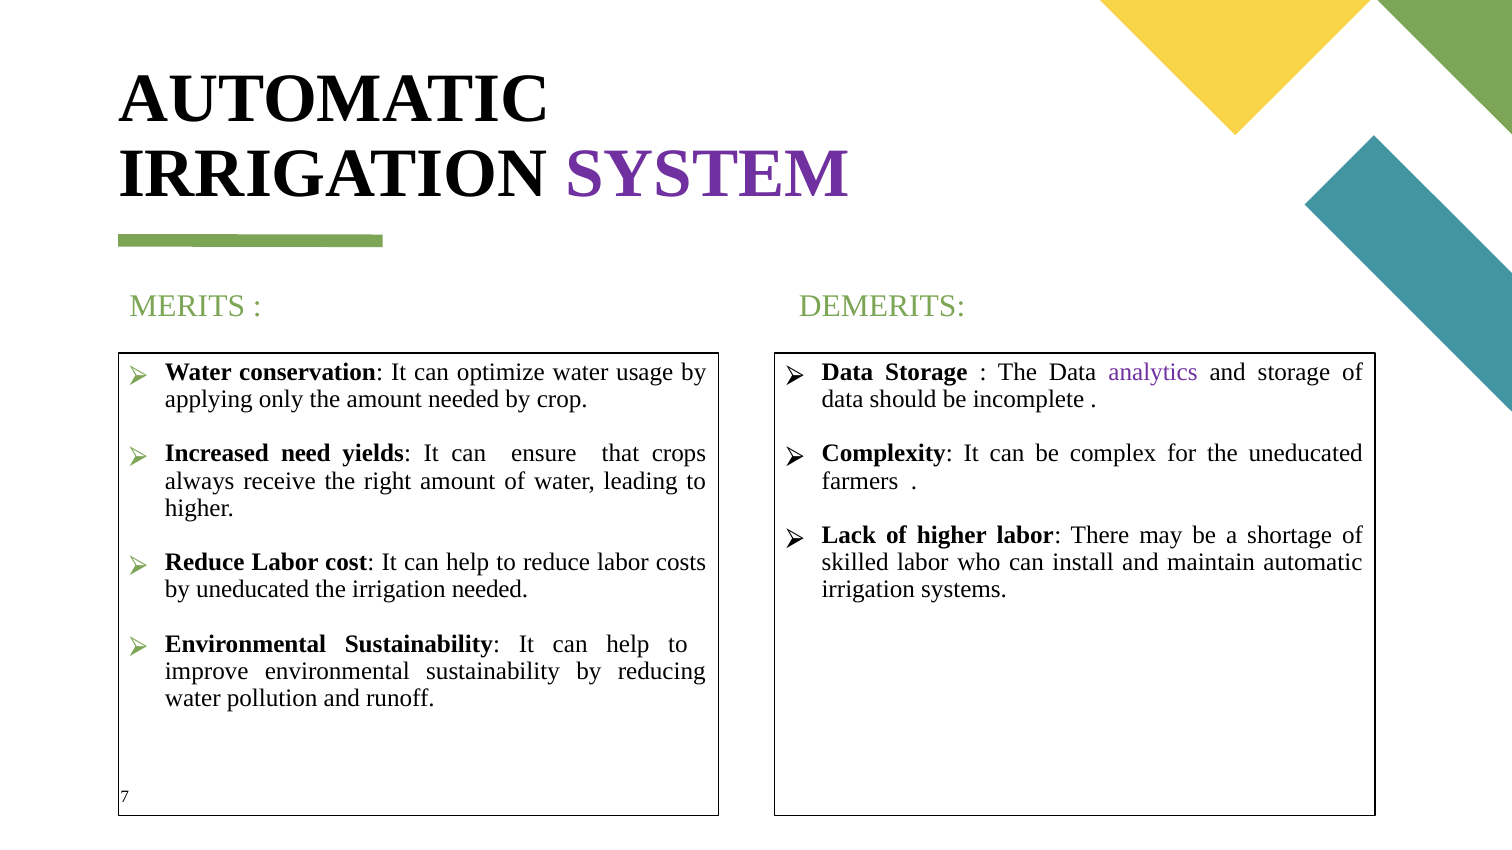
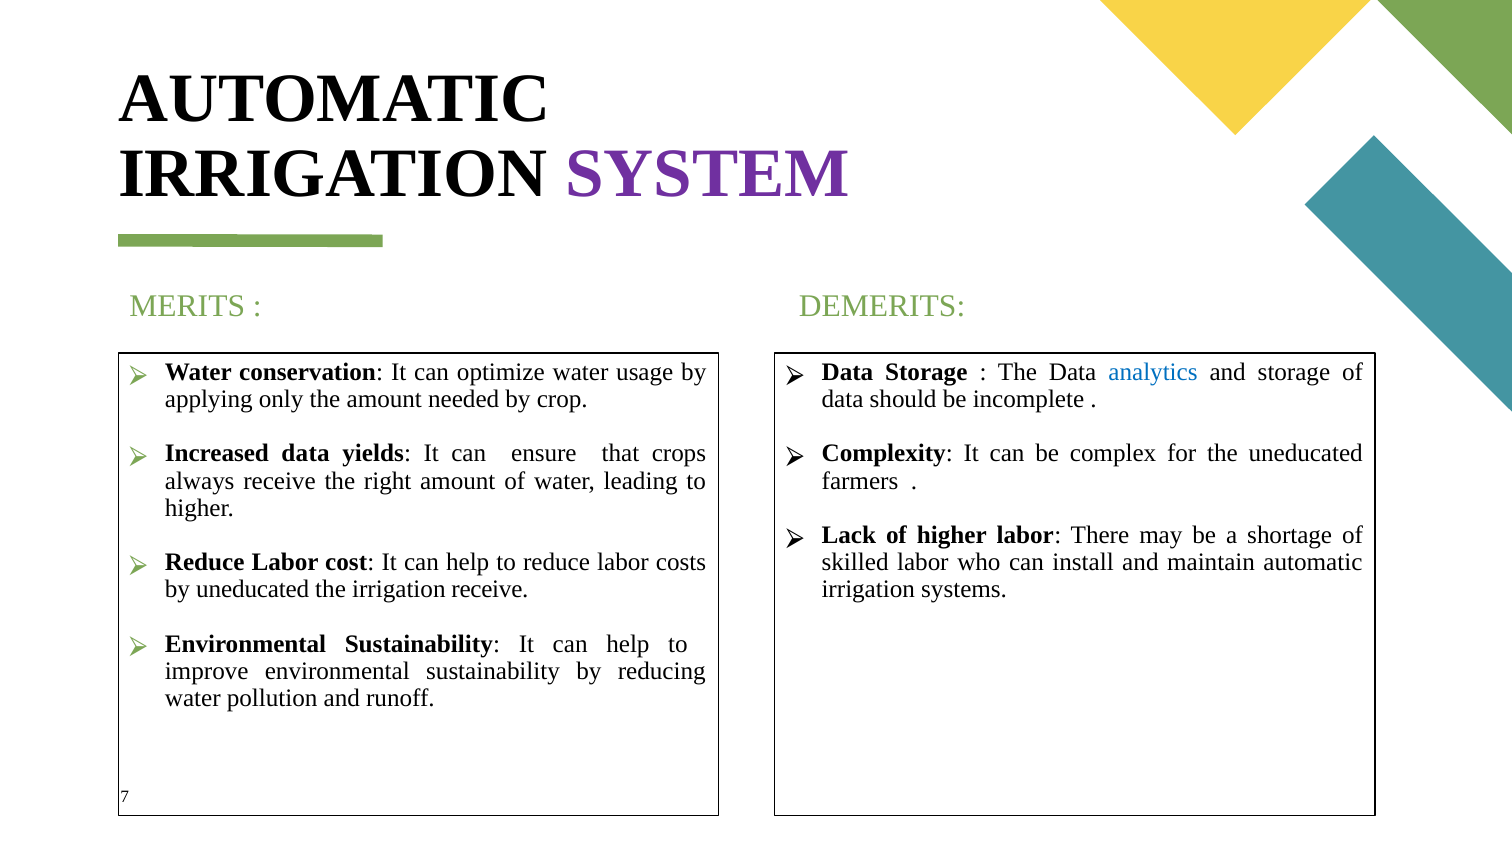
analytics colour: purple -> blue (1153, 372)
Increased need: need -> data (306, 454)
irrigation needed: needed -> receive (490, 590)
